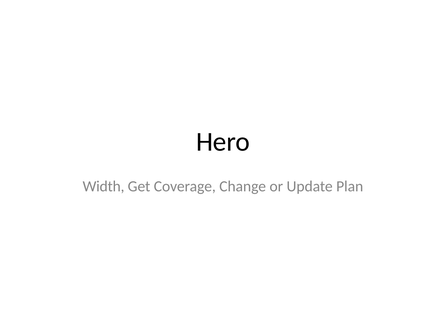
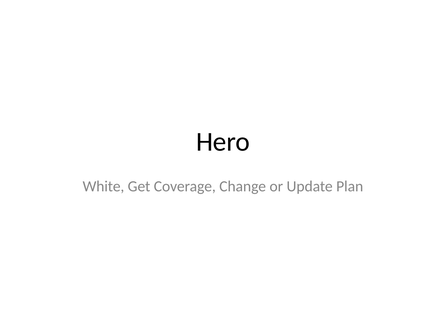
Width: Width -> White (103, 186)
